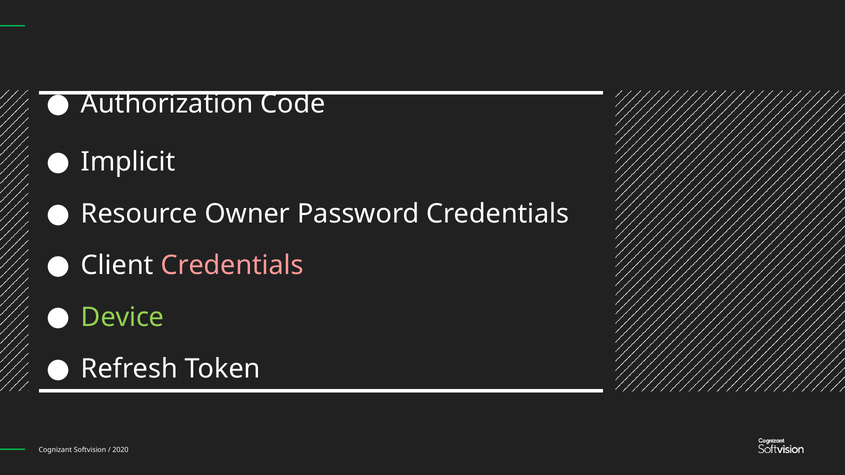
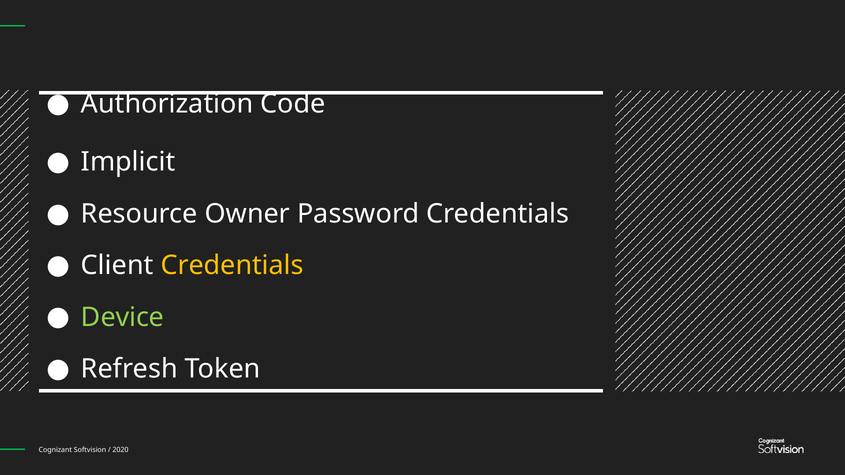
Credentials colour: pink -> yellow (232, 266)
